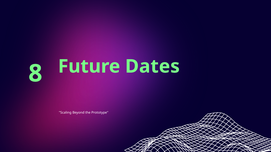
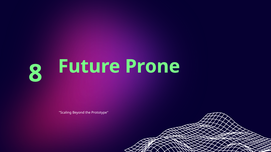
Dates: Dates -> Prone (153, 67)
